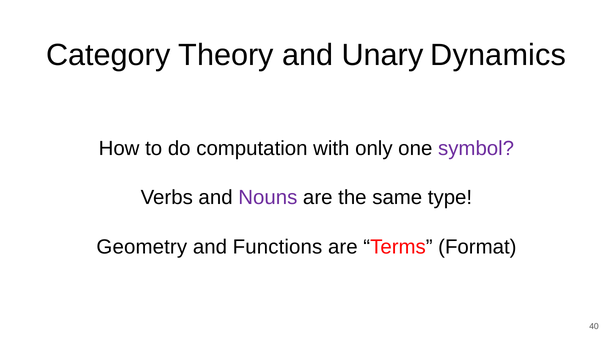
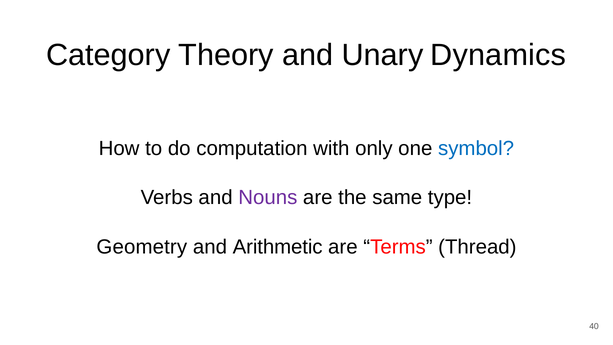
symbol colour: purple -> blue (476, 149)
Functions: Functions -> Arithmetic (278, 247)
Format: Format -> Thread (477, 247)
